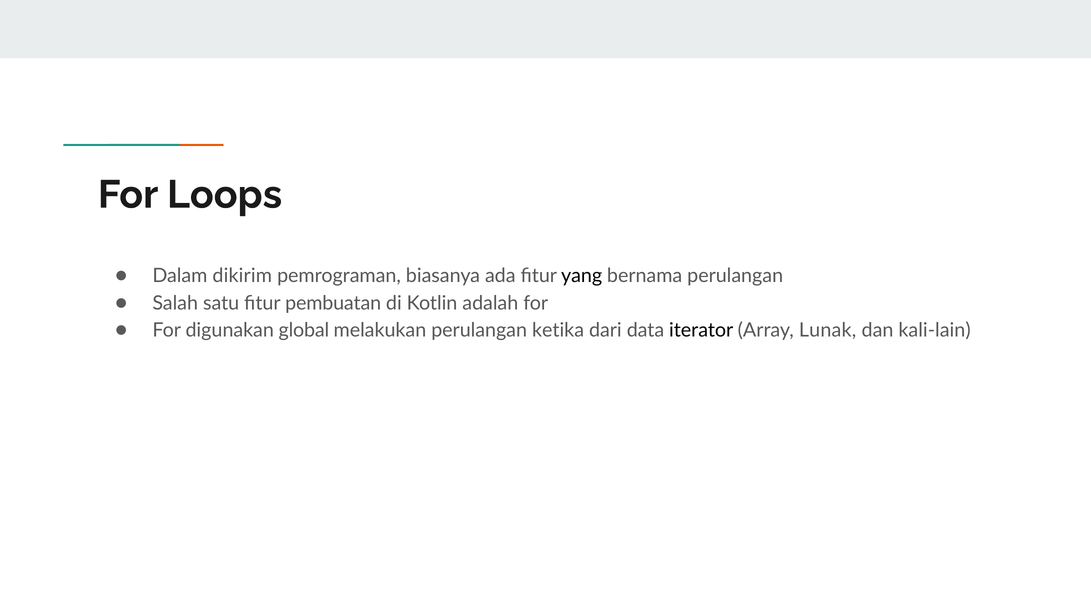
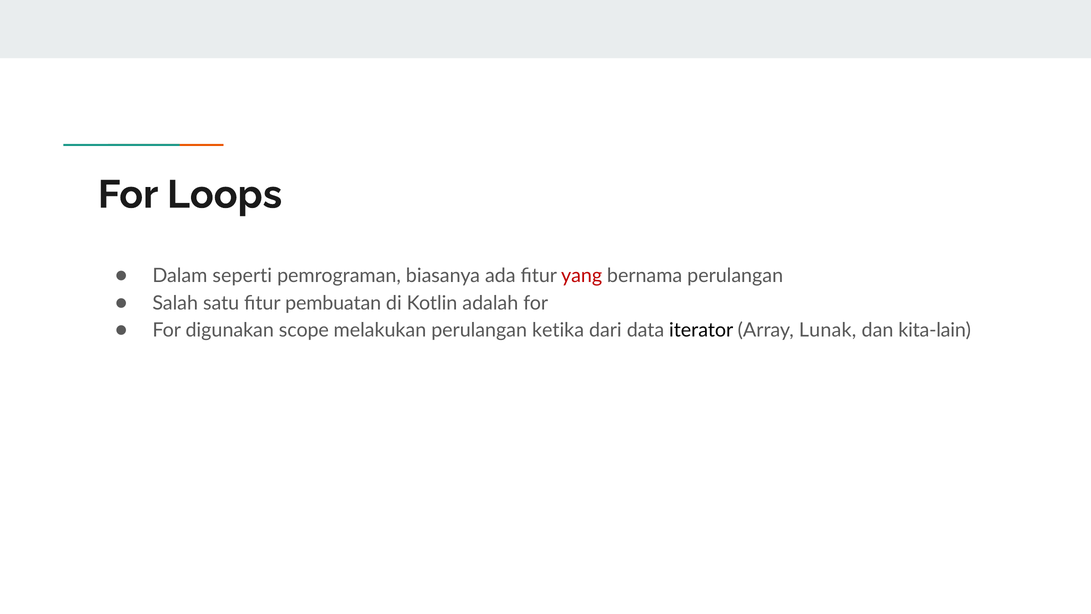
dikirim: dikirim -> seperti (242, 276)
yang colour: black -> red (582, 276)
global: global -> scope (304, 330)
kali-lain: kali-lain -> kita-lain (935, 330)
